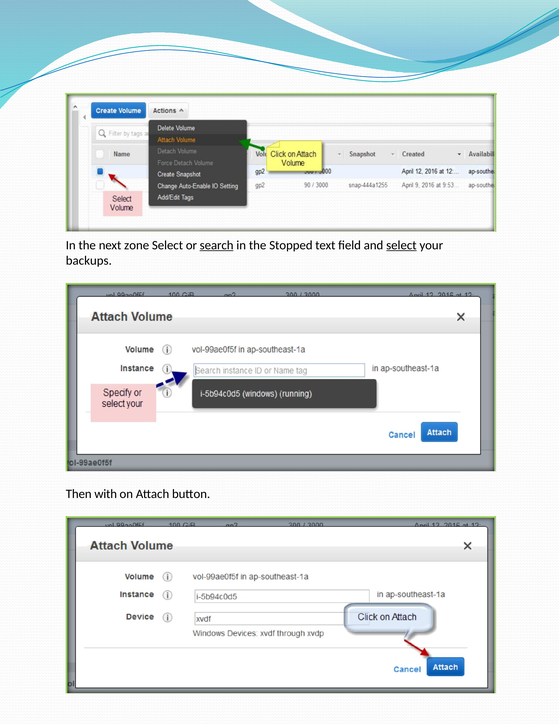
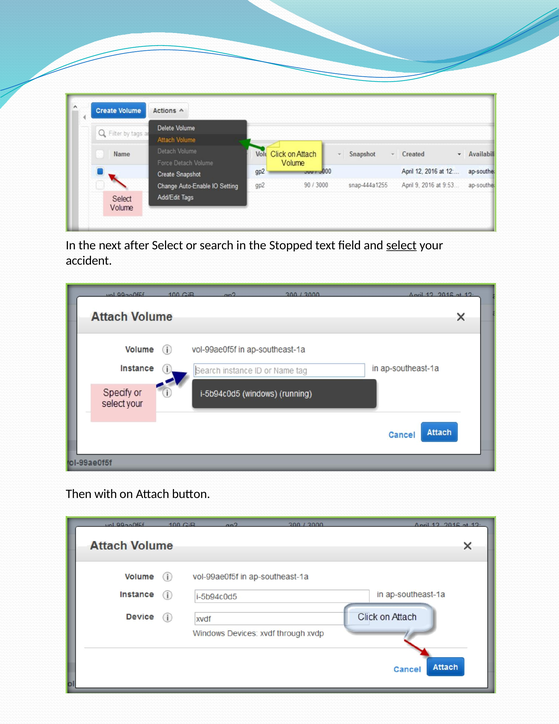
zone: zone -> after (137, 245)
search underline: present -> none (217, 245)
backups: backups -> accident (89, 261)
